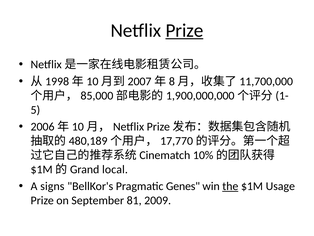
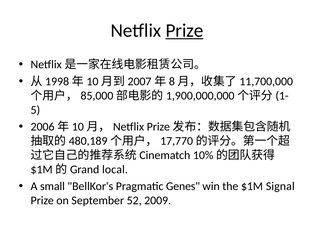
signs: signs -> small (52, 186)
the underline: present -> none (230, 186)
Usage: Usage -> Signal (280, 186)
81: 81 -> 52 (134, 200)
